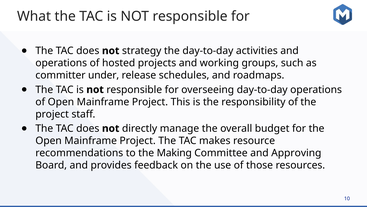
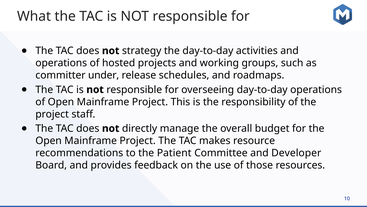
Making: Making -> Patient (174, 153)
Approving: Approving -> Developer (296, 153)
